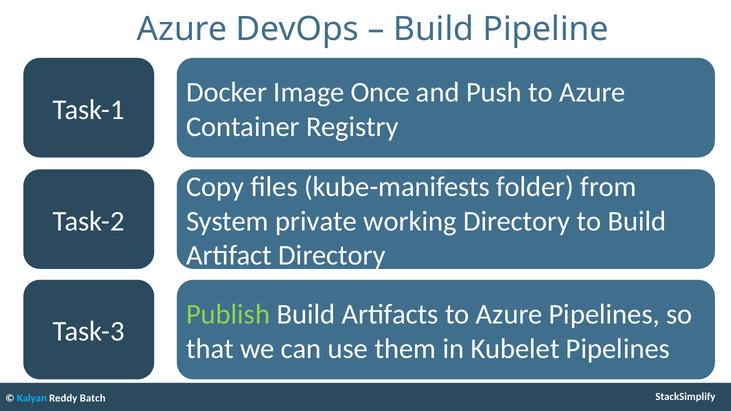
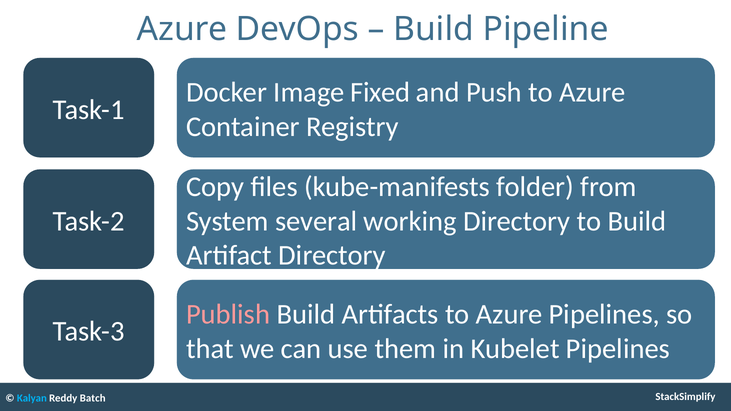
Once: Once -> Fixed (380, 93)
private: private -> several (316, 221)
Publish colour: light green -> pink (228, 315)
